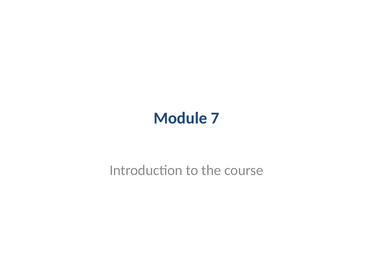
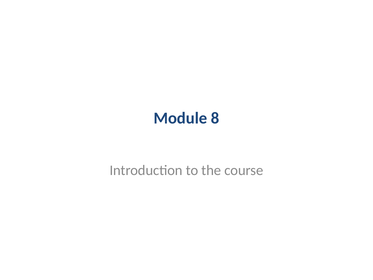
7: 7 -> 8 (215, 118)
